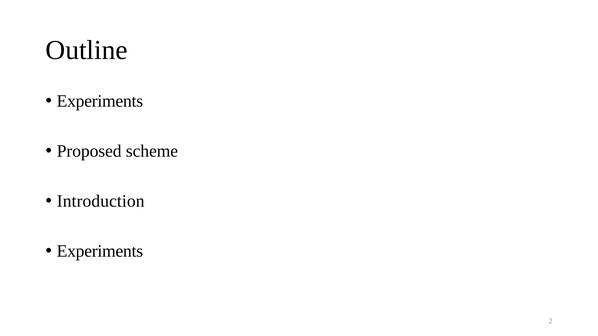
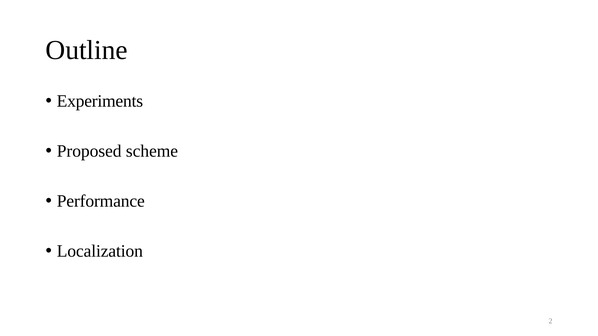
Introduction: Introduction -> Performance (101, 201)
Experiments: Experiments -> Localization (100, 251)
